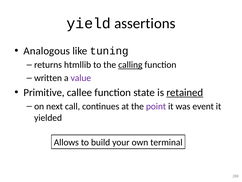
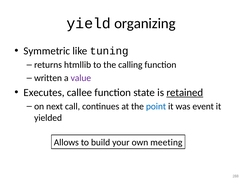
assertions: assertions -> organizing (145, 23)
Analogous: Analogous -> Symmetric (47, 51)
calling underline: present -> none (130, 65)
Primitive: Primitive -> Executes (44, 92)
point colour: purple -> blue (156, 106)
terminal: terminal -> meeting (166, 142)
